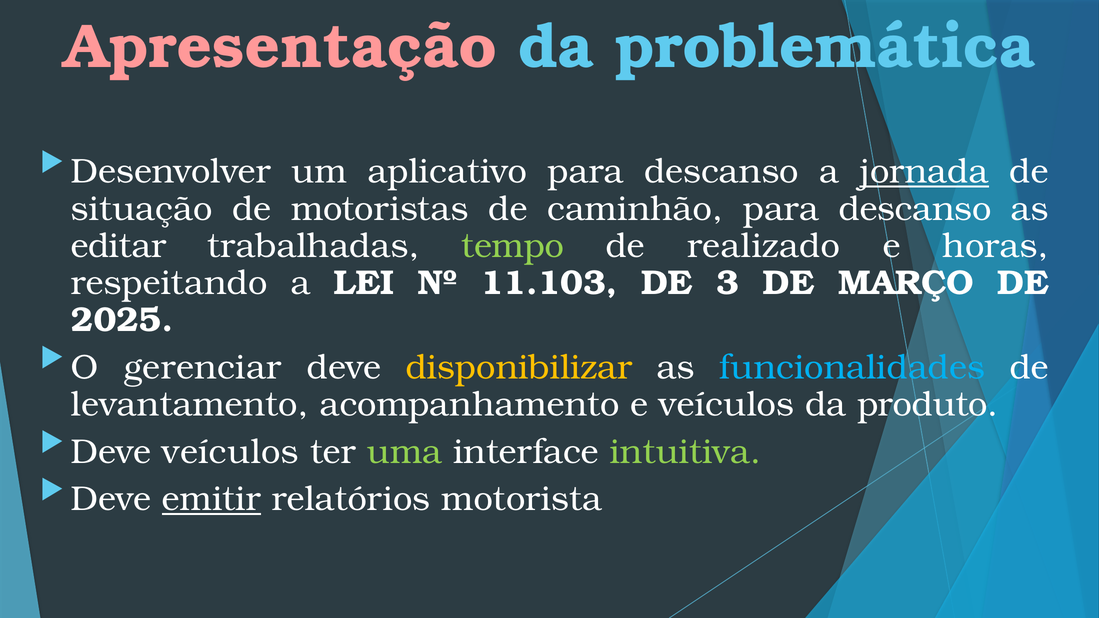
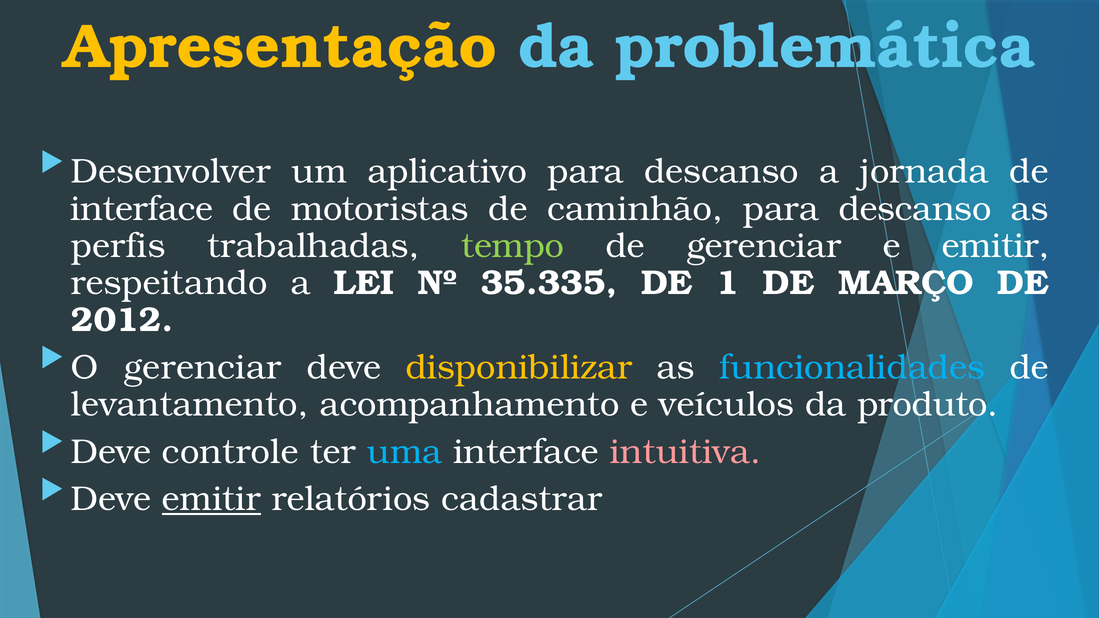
Apresentação colour: pink -> yellow (281, 47)
jornada underline: present -> none (924, 172)
situação: situação -> interface (142, 209)
editar: editar -> perfis (118, 246)
de realizado: realizado -> gerenciar (764, 246)
e horas: horas -> emitir (996, 246)
11.103: 11.103 -> 35.335 (549, 283)
3: 3 -> 1 (728, 283)
2025: 2025 -> 2012 (122, 320)
Deve veículos: veículos -> controle (230, 452)
uma colour: light green -> light blue (404, 452)
intuitiva colour: light green -> pink (685, 452)
motorista: motorista -> cadastrar (522, 499)
